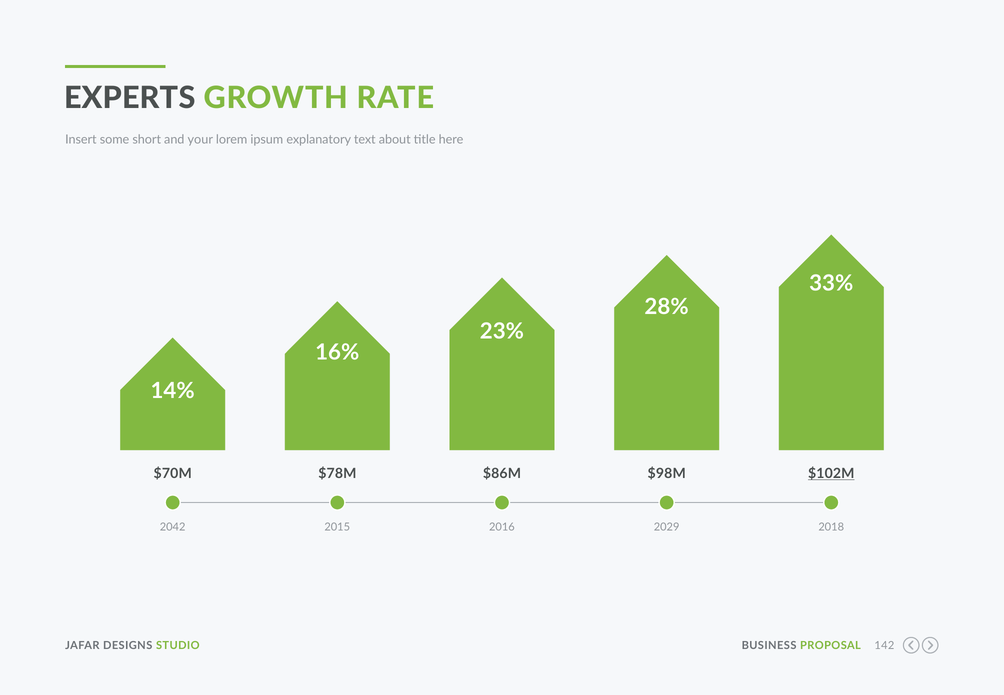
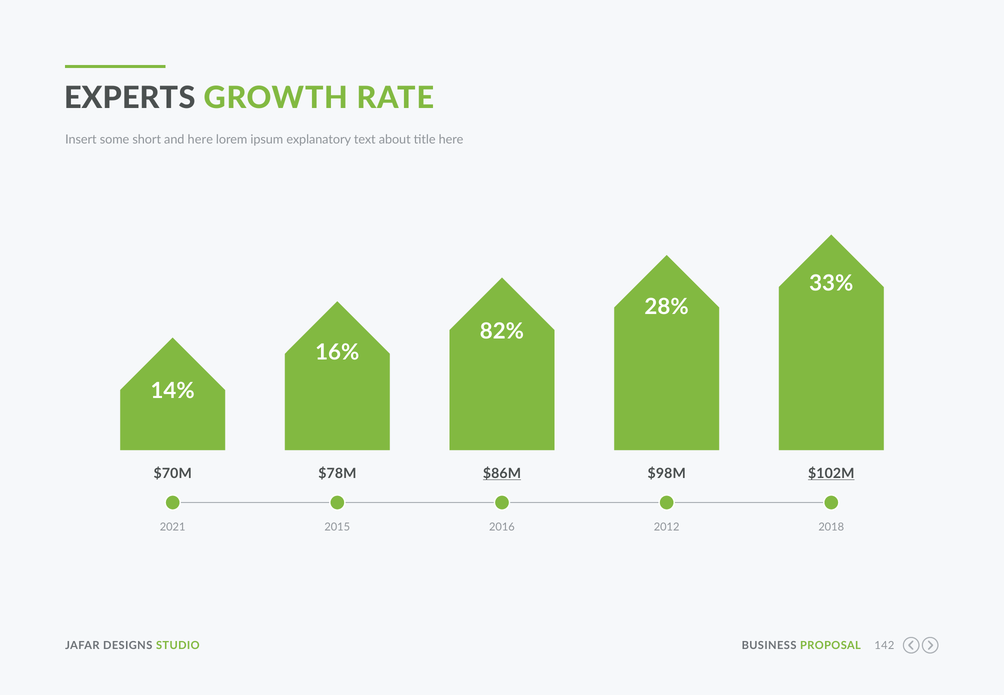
and your: your -> here (200, 140)
23%: 23% -> 82% (502, 331)
$86M underline: none -> present (502, 474)
2042: 2042 -> 2021 (173, 527)
2029: 2029 -> 2012 (667, 527)
